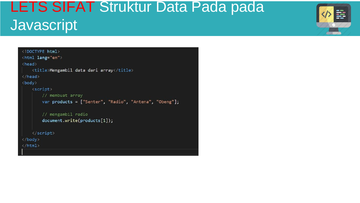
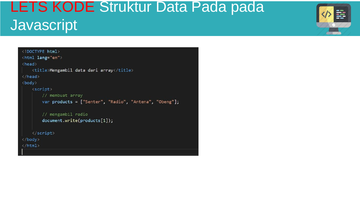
SIFAT: SIFAT -> KODE (73, 7)
